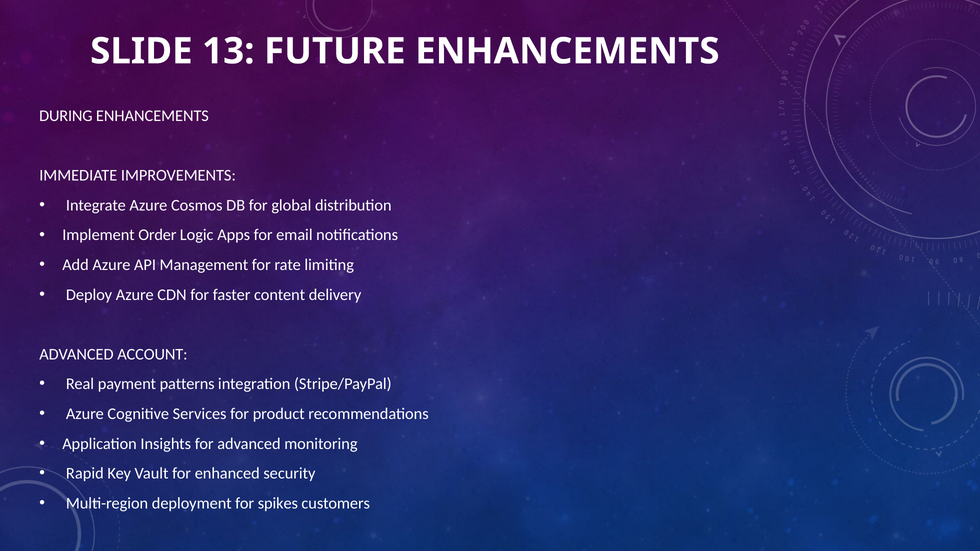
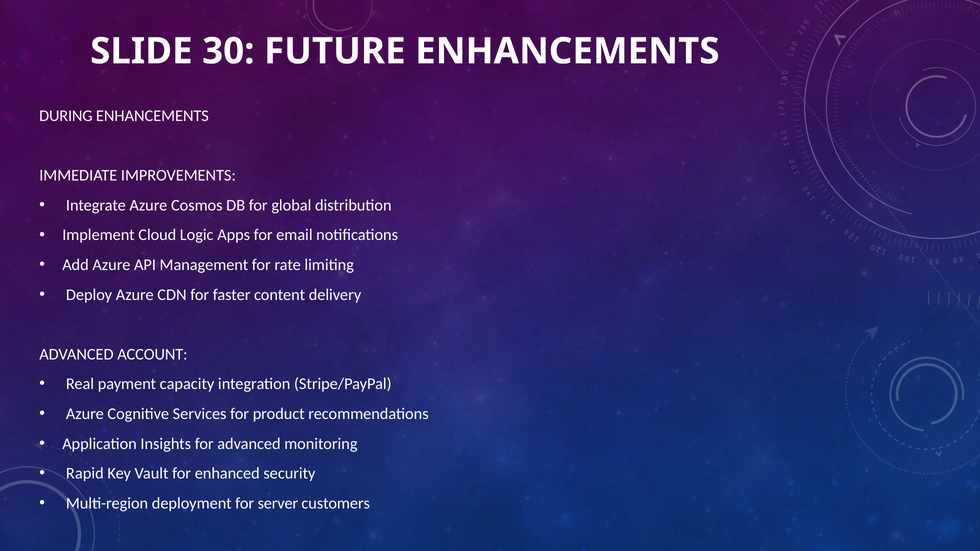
13: 13 -> 30 (228, 51)
Order: Order -> Cloud (157, 235)
patterns: patterns -> capacity (187, 384)
spikes: spikes -> server (278, 503)
